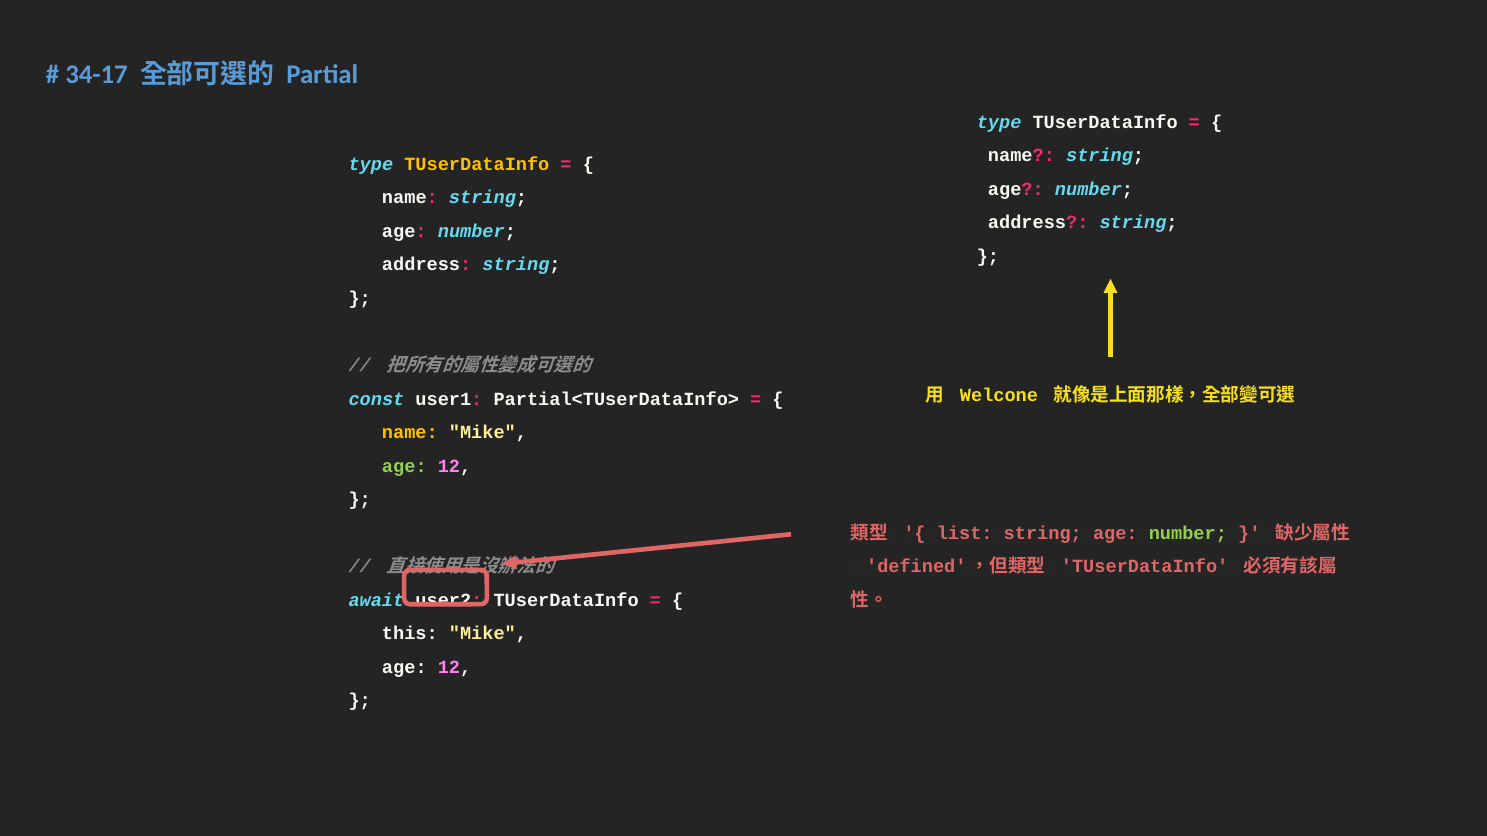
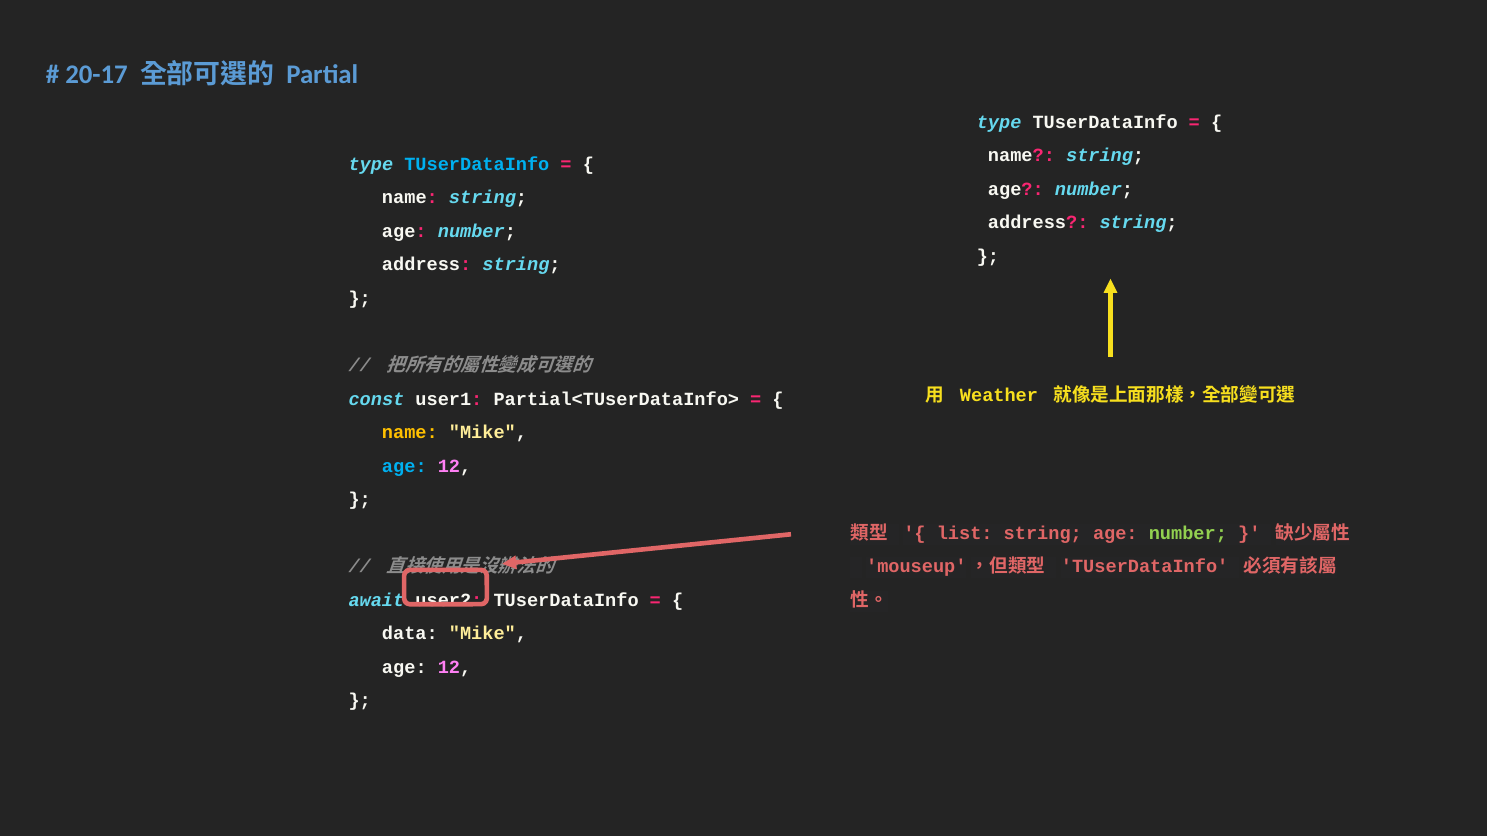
34-17: 34-17 -> 20-17 (96, 75)
TUserDataInfo colour: yellow -> light blue (477, 164)
Welcone: Welcone -> Weather (999, 395)
age colour: light green -> light blue (404, 466)
defined: defined -> mouseup (916, 567)
this: this -> data (410, 634)
